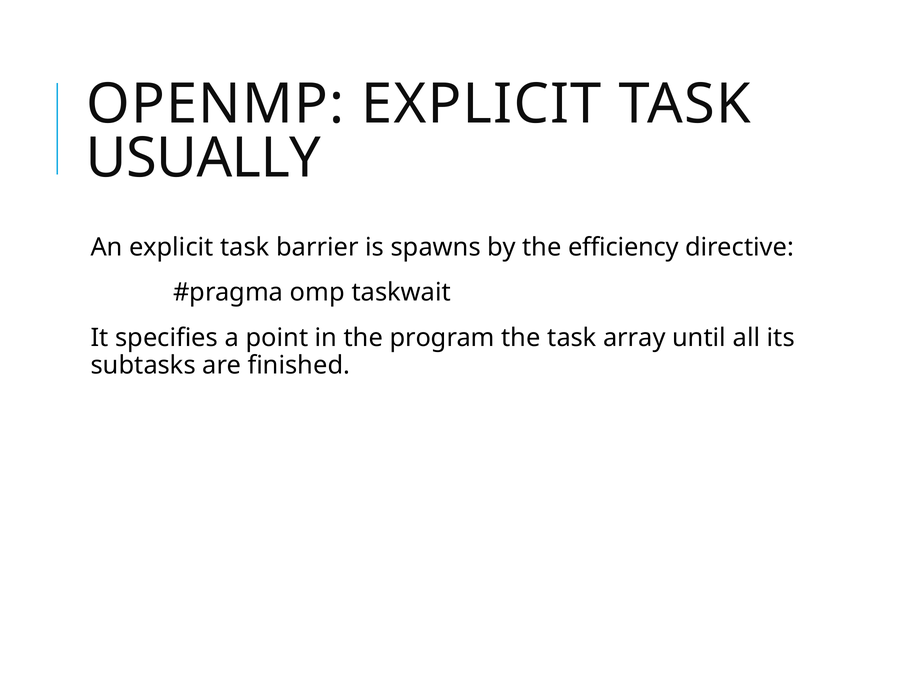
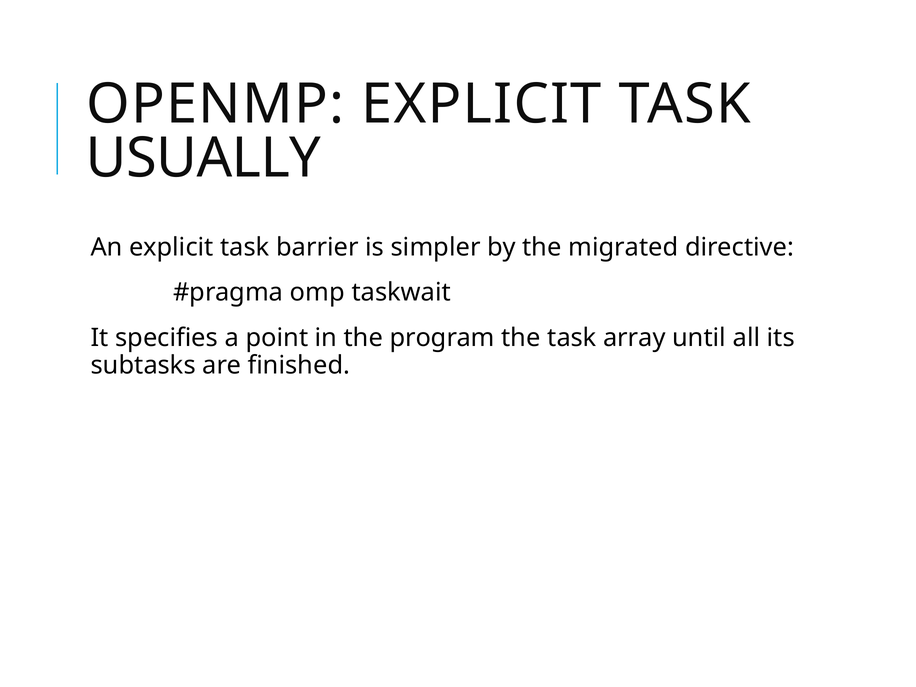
spawns: spawns -> simpler (436, 247)
efficiency: efficiency -> migrated (623, 247)
